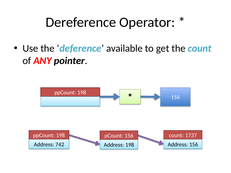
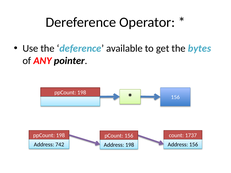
the count: count -> bytes (200, 48)
